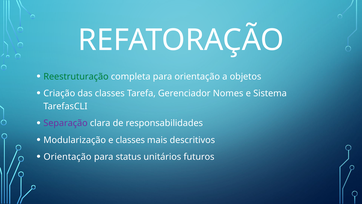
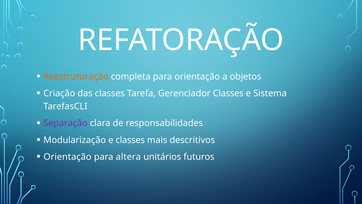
Reestruturação colour: green -> orange (76, 76)
Gerenciador Nomes: Nomes -> Classes (228, 93)
status: status -> altera (128, 157)
